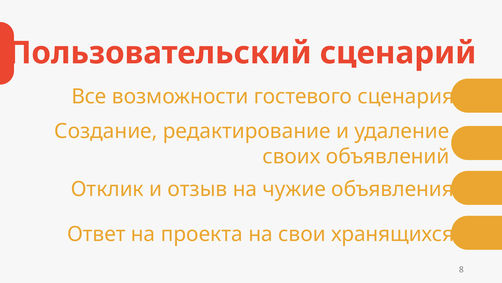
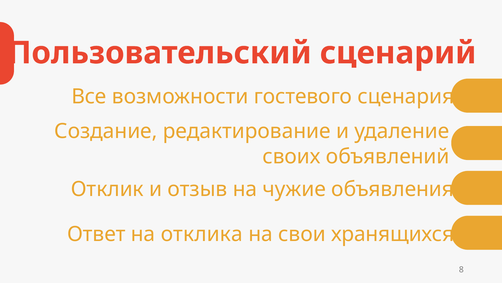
проекта: проекта -> отклика (202, 234)
